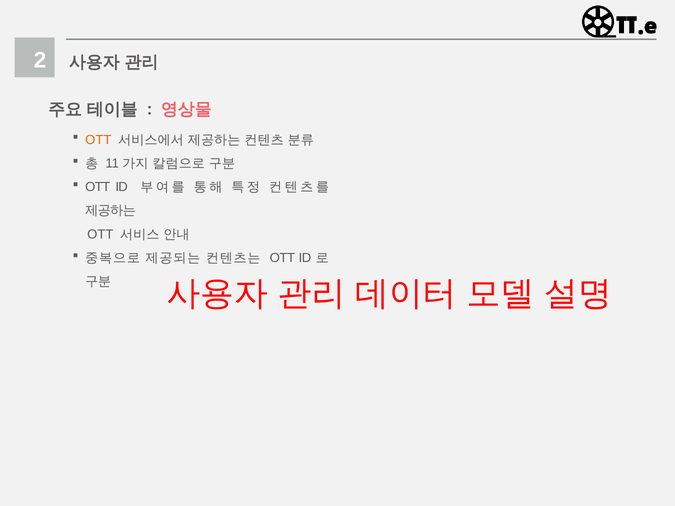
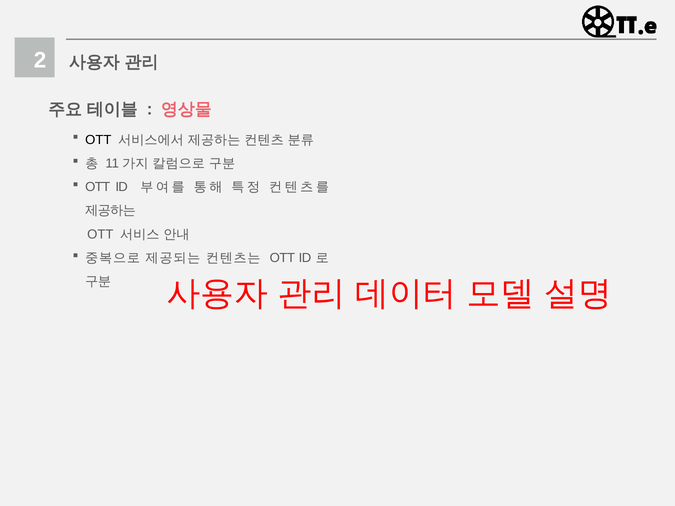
OTT colour: orange -> black (98, 140)
